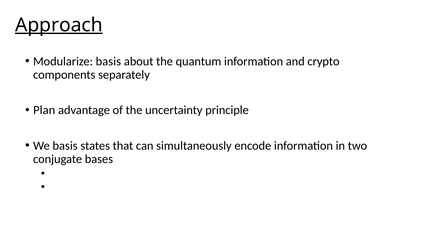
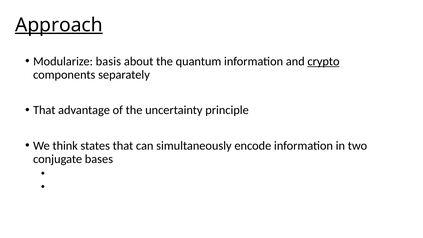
crypto underline: none -> present (323, 61)
Plan: Plan -> That (44, 110)
We basis: basis -> think (65, 146)
